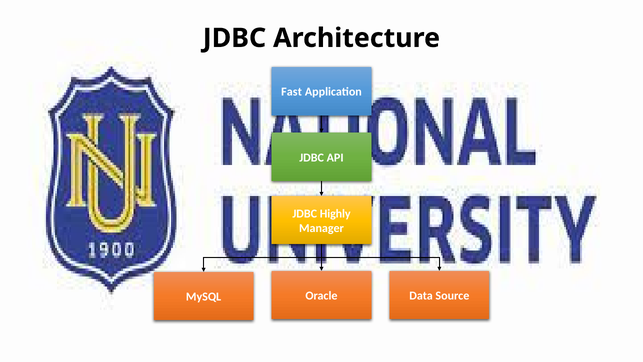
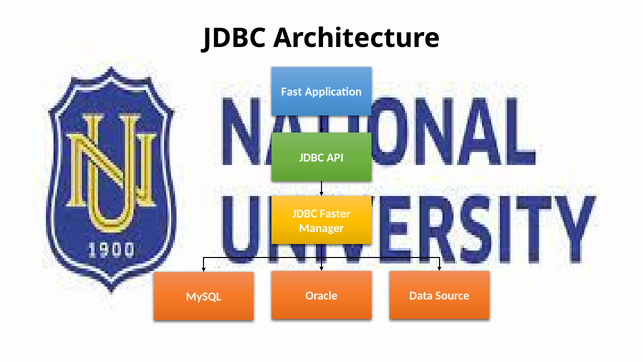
Highly: Highly -> Faster (335, 213)
